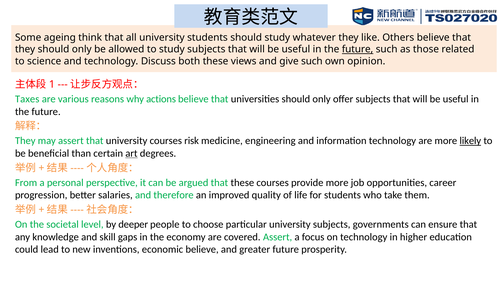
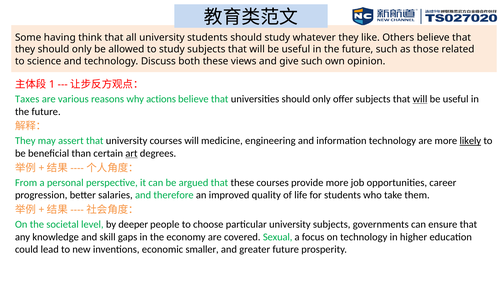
ageing: ageing -> having (60, 37)
future underline: present -> none (358, 49)
will underline: none -> present (420, 99)
courses risk: risk -> will (192, 141)
covered Assert: Assert -> Sexual (278, 237)
economic believe: believe -> smaller (202, 250)
